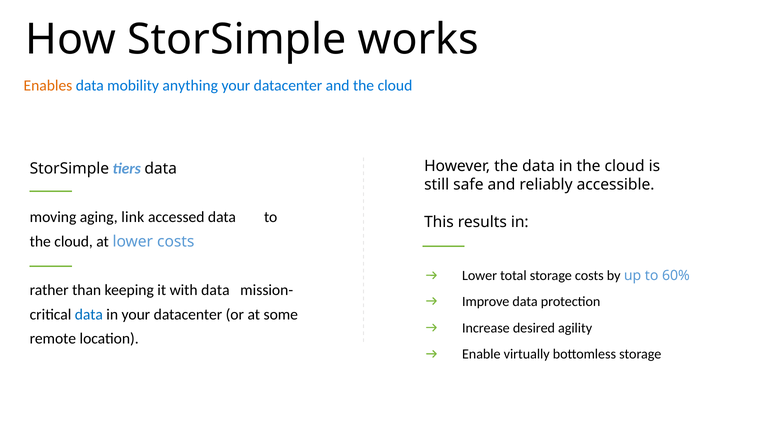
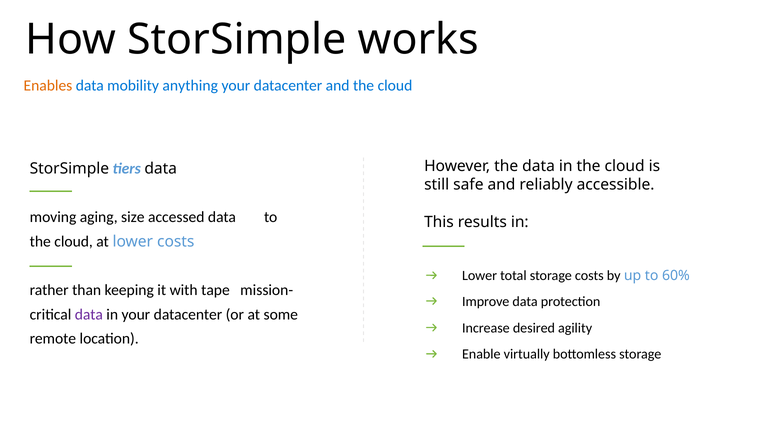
link: link -> size (133, 217)
with data: data -> tape (215, 290)
data colour: blue -> purple (89, 314)
